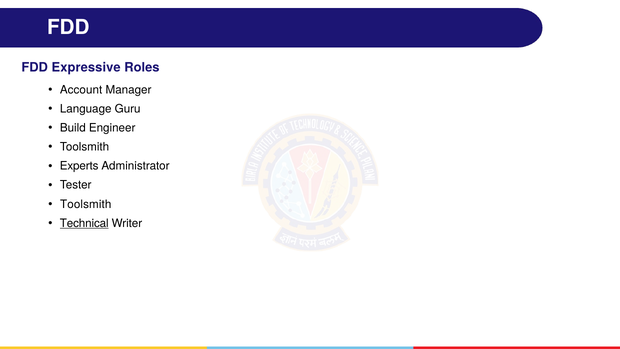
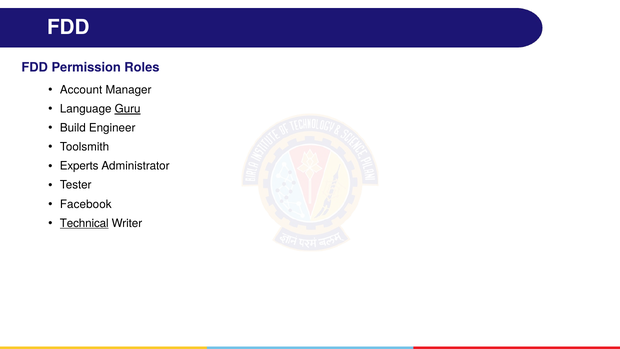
Expressive: Expressive -> Permission (86, 67)
Guru underline: none -> present (128, 109)
Toolsmith: Toolsmith -> Facebook (86, 204)
